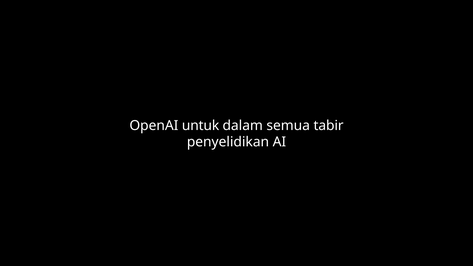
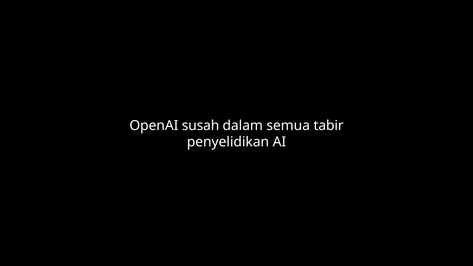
untuk: untuk -> susah (201, 126)
